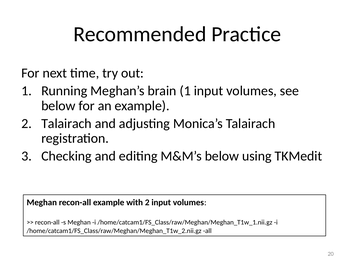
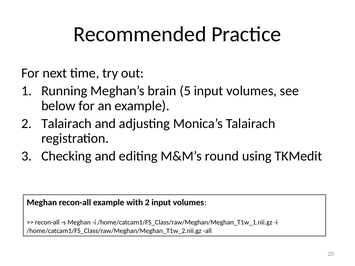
brain 1: 1 -> 5 (185, 91)
M&M’s below: below -> round (222, 156)
